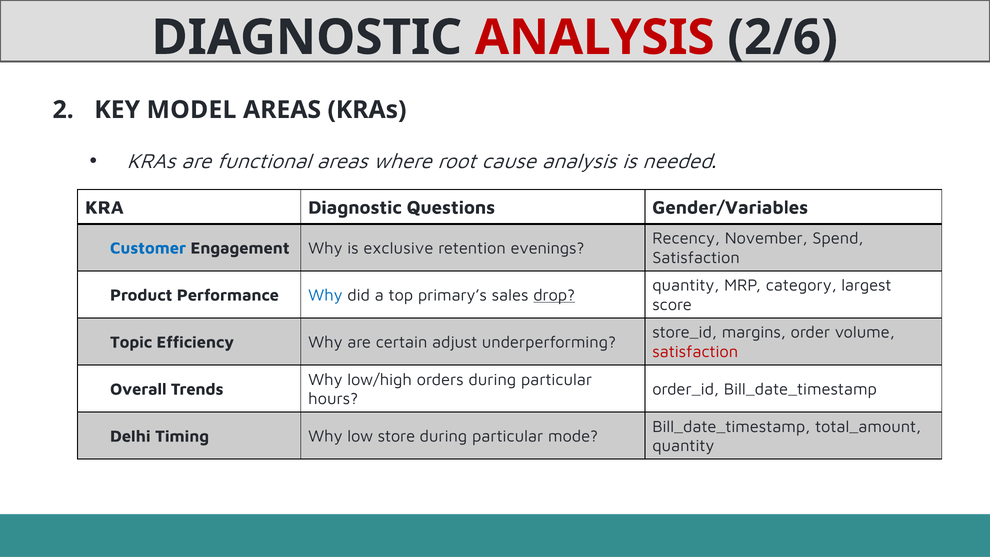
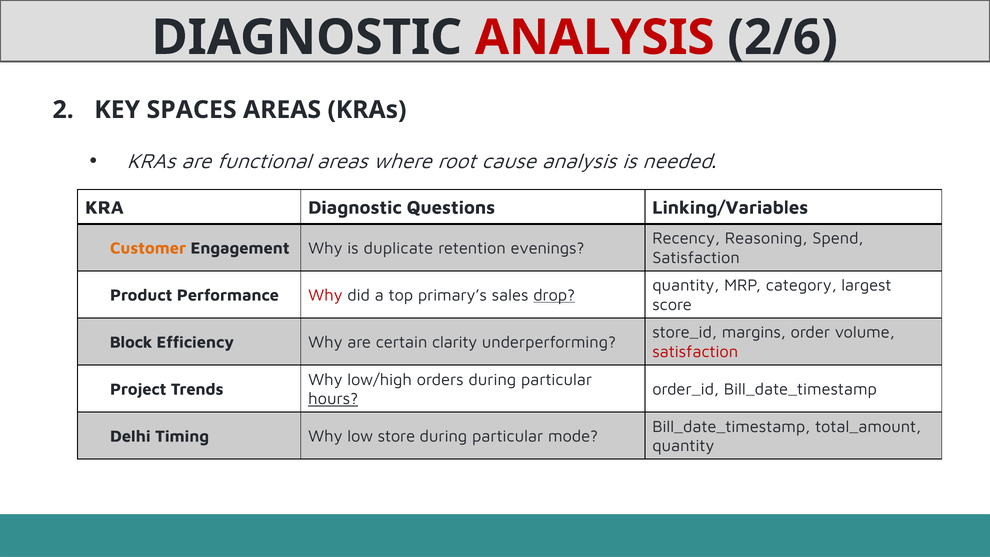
MODEL: MODEL -> SPACES (192, 110)
Gender/Variables: Gender/Variables -> Linking/Variables (730, 208)
November: November -> Reasoning (766, 238)
Customer colour: blue -> orange (148, 248)
exclusive: exclusive -> duplicate (398, 248)
Why colour: blue -> red (325, 295)
Topic: Topic -> Block (131, 342)
adjust: adjust -> clarity (455, 342)
Overall: Overall -> Project (138, 389)
hours underline: none -> present (333, 399)
